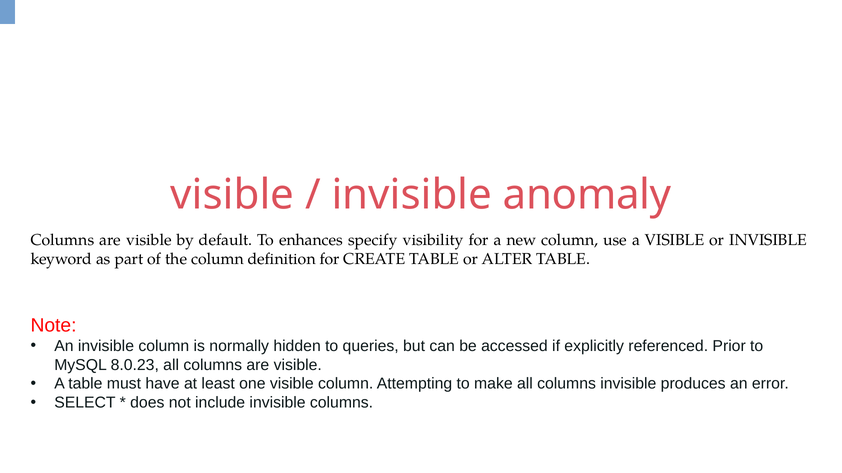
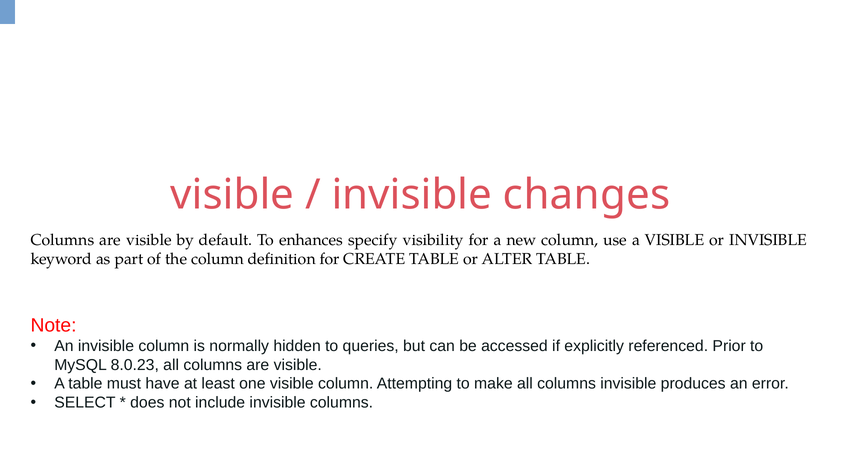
anomaly: anomaly -> changes (587, 195)
